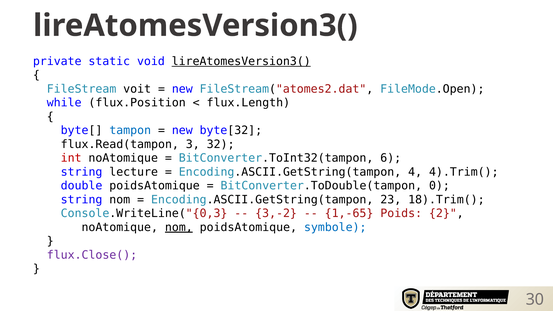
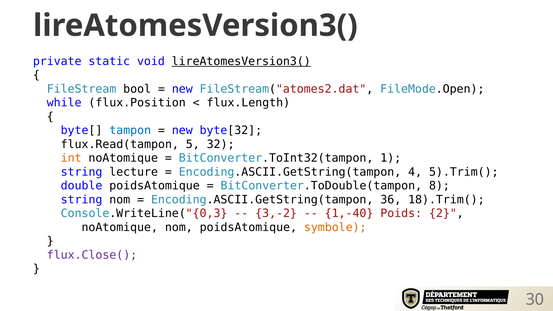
voit: voit -> bool (137, 89)
3: 3 -> 5 (193, 144)
int colour: red -> orange (71, 158)
6: 6 -> 1 (391, 158)
4).Trim(: 4).Trim( -> 5).Trim( (464, 172)
0: 0 -> 8 (439, 186)
23: 23 -> 36 (391, 200)
1,-65: 1,-65 -> 1,-40 (349, 213)
nom underline: present -> none (179, 227)
symbole colour: blue -> orange (335, 227)
